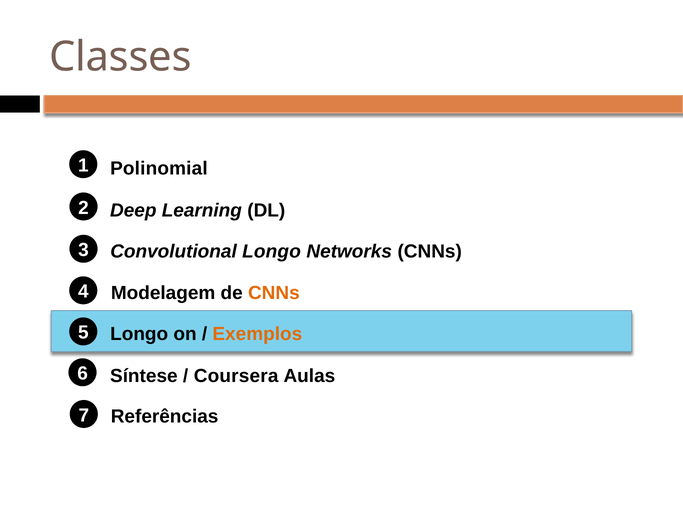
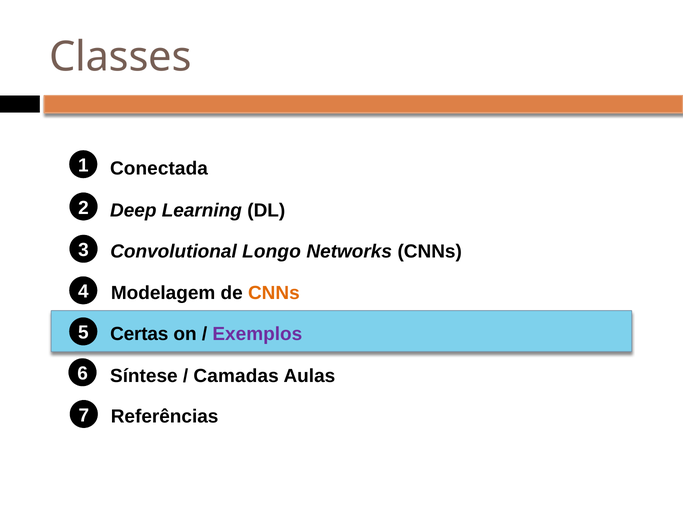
Polinomial: Polinomial -> Conectada (159, 168)
5 Longo: Longo -> Certas (139, 334)
Exemplos colour: orange -> purple (257, 334)
Coursera: Coursera -> Camadas (236, 376)
